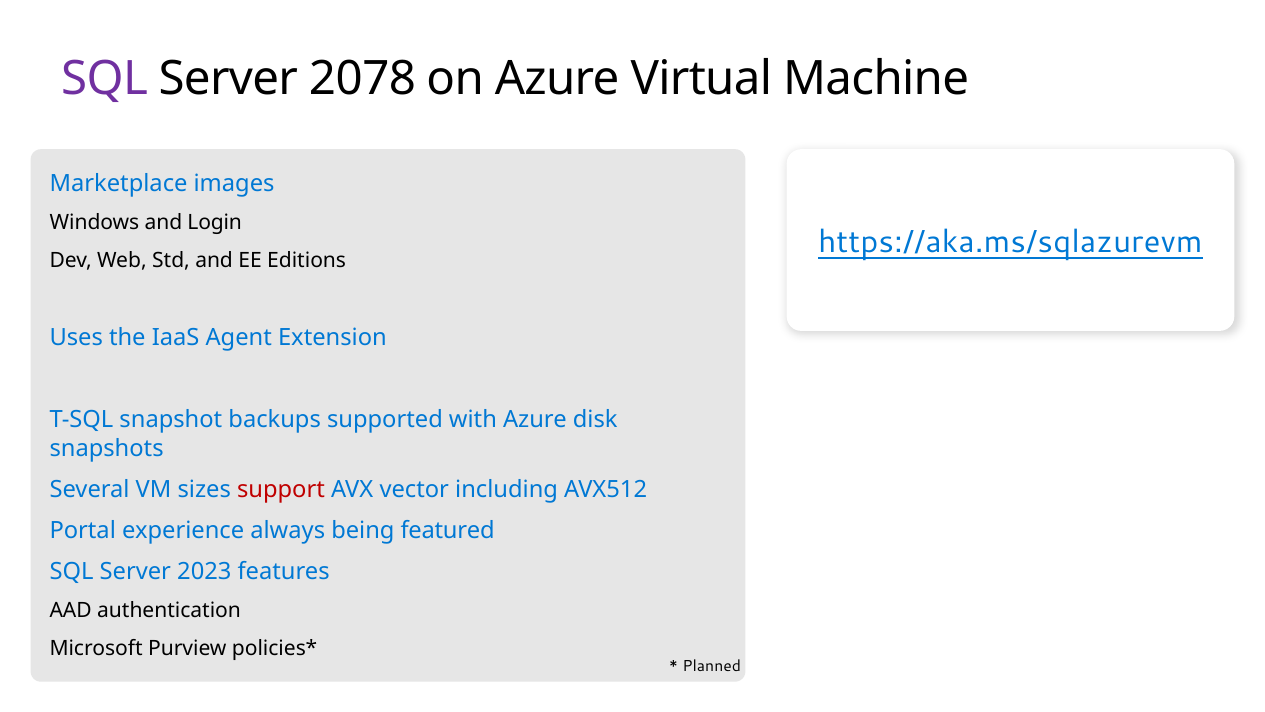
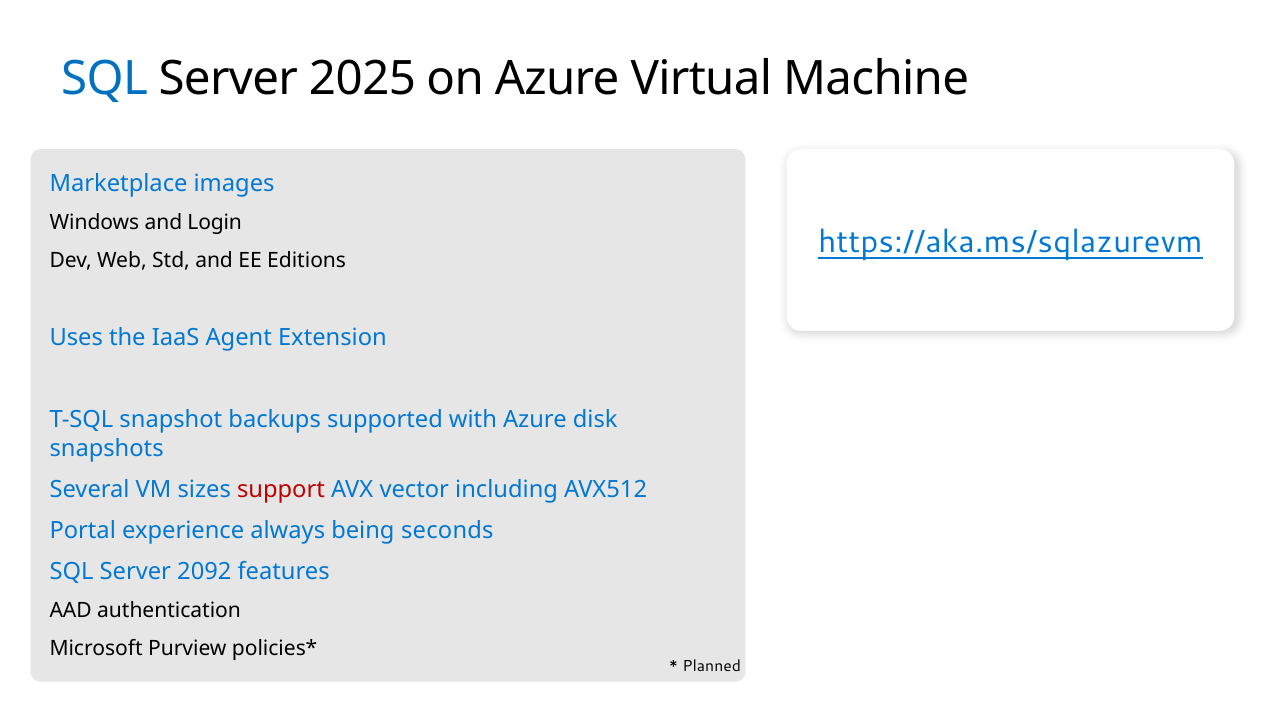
SQL colour: purple -> blue (105, 79)
2078: 2078 -> 2025 (362, 79)
featured: featured -> seconds (447, 530)
2023: 2023 -> 2092 (204, 571)
